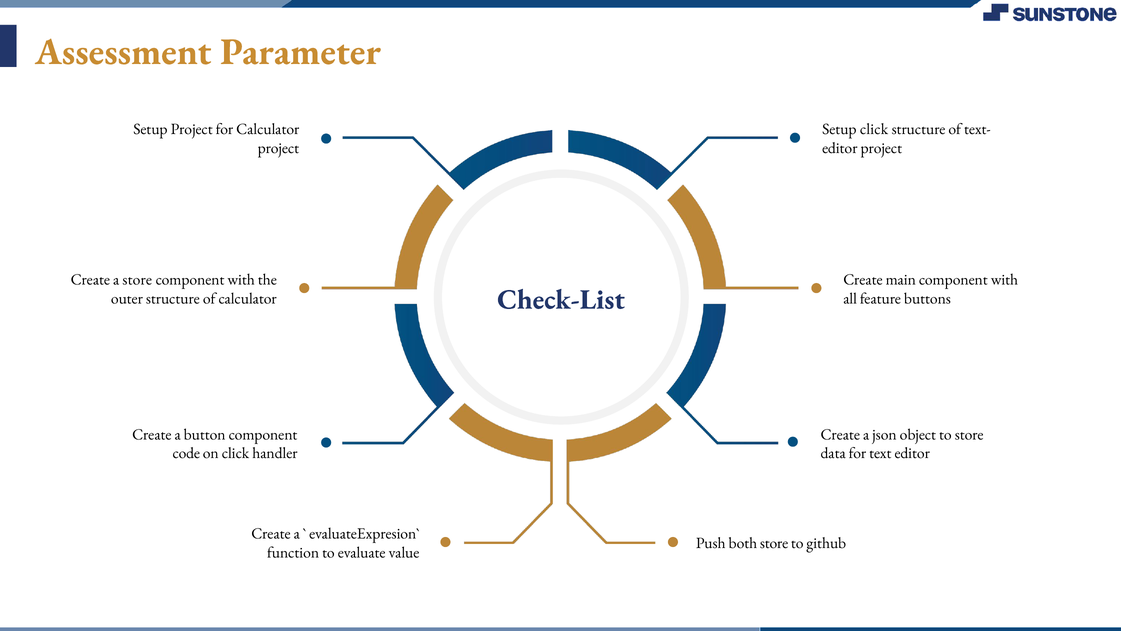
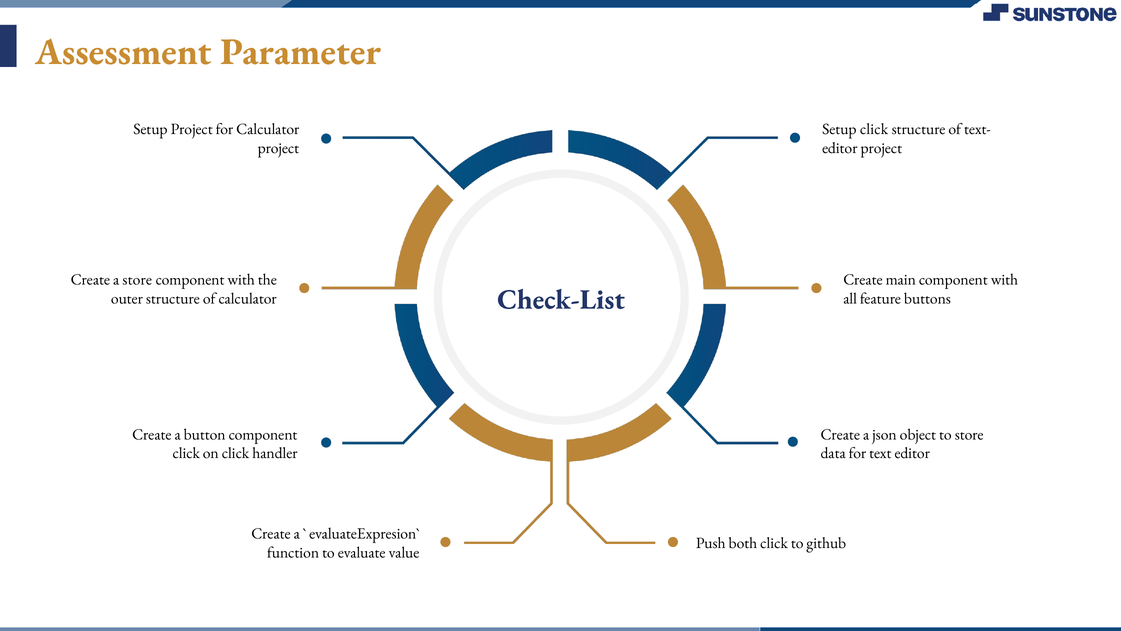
code: code -> click (186, 453)
both store: store -> click (774, 543)
